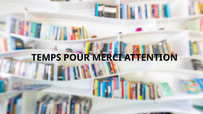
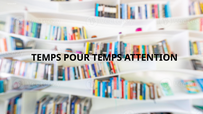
POUR MERCI: MERCI -> TEMPS (107, 58)
